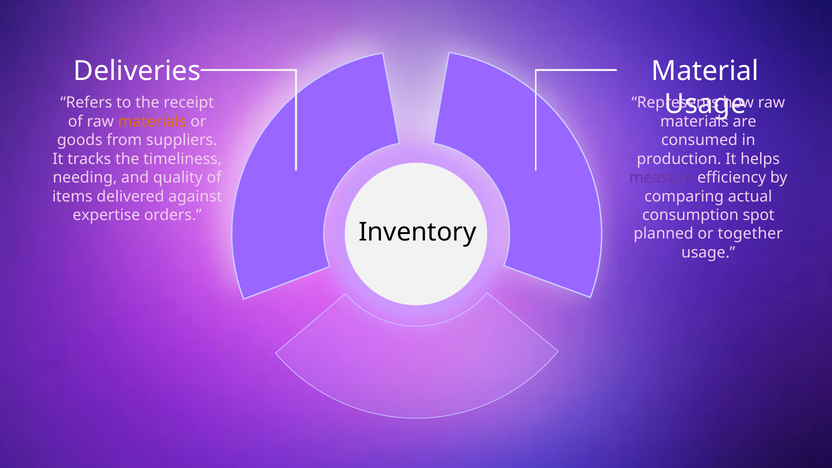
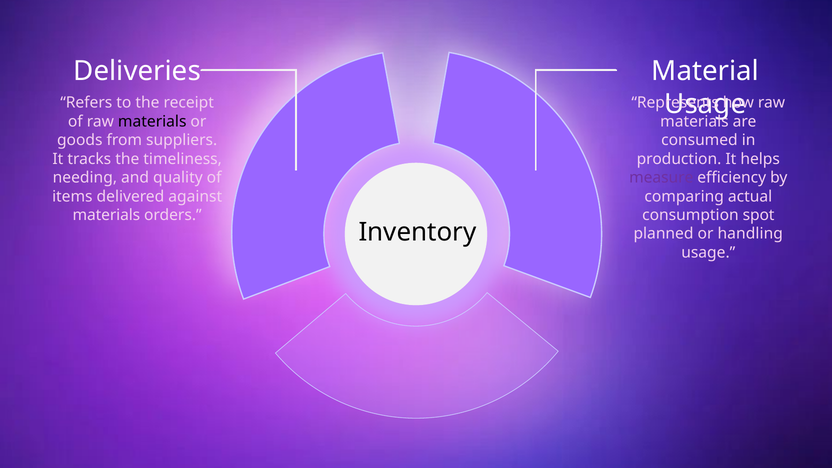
materials colour: orange -> black (152, 121)
expertise: expertise -> materials (106, 215)
together: together -> handling (750, 234)
